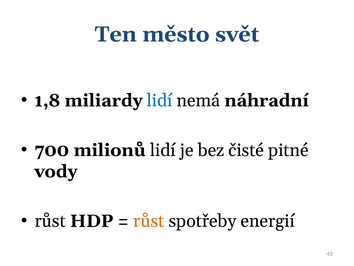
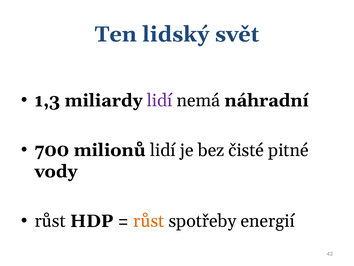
město: město -> lidský (176, 34)
1,8: 1,8 -> 1,3 (47, 100)
lidí colour: blue -> purple (160, 100)
